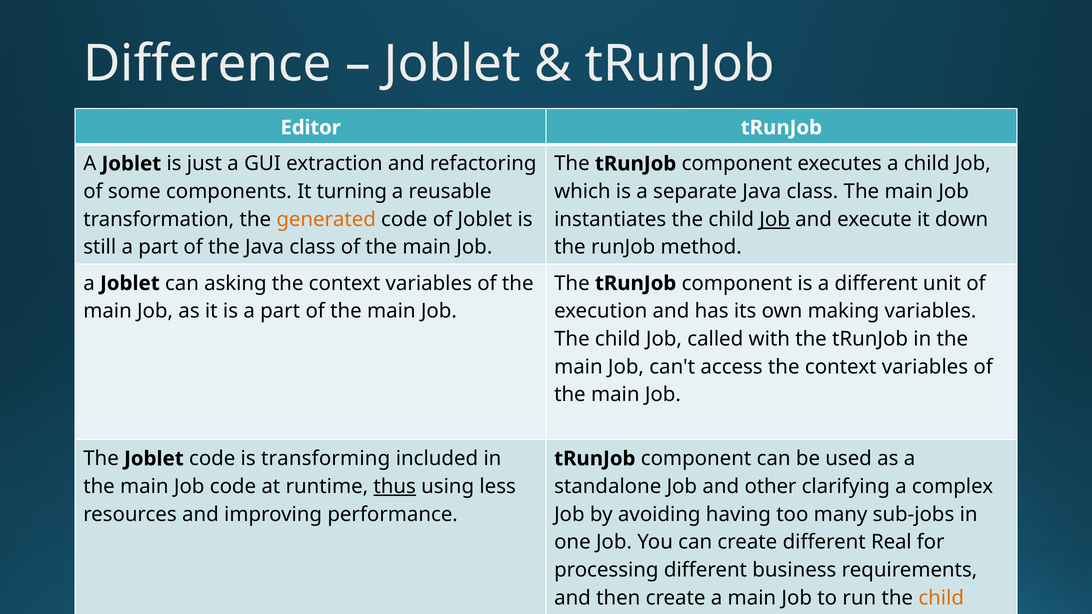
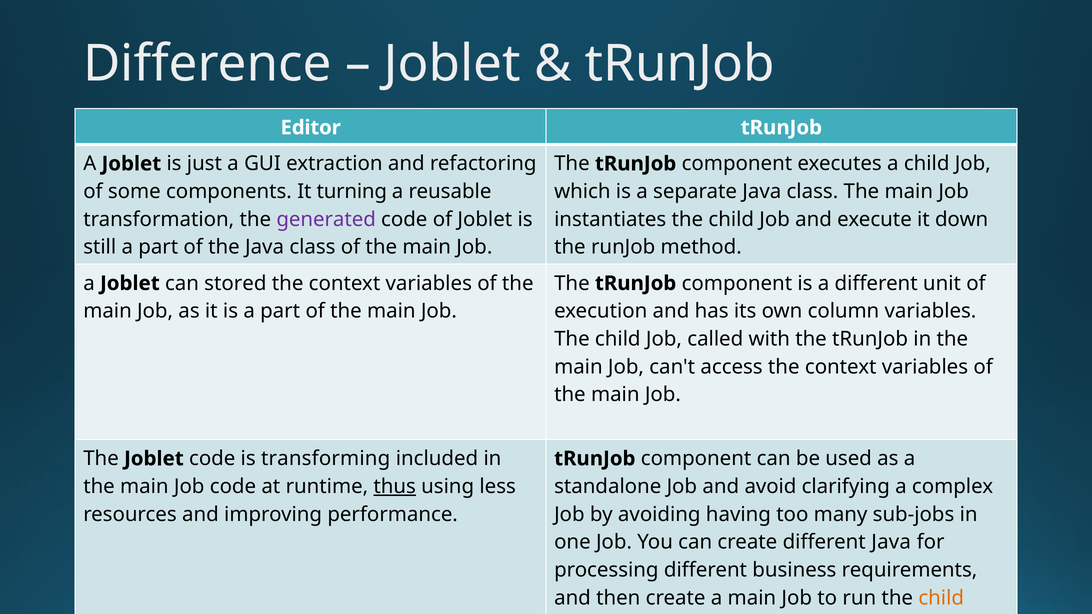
generated colour: orange -> purple (326, 219)
Job underline: present -> none (775, 219)
asking: asking -> stored (235, 283)
making: making -> column (843, 311)
other: other -> avoid (770, 487)
different Real: Real -> Java (891, 542)
